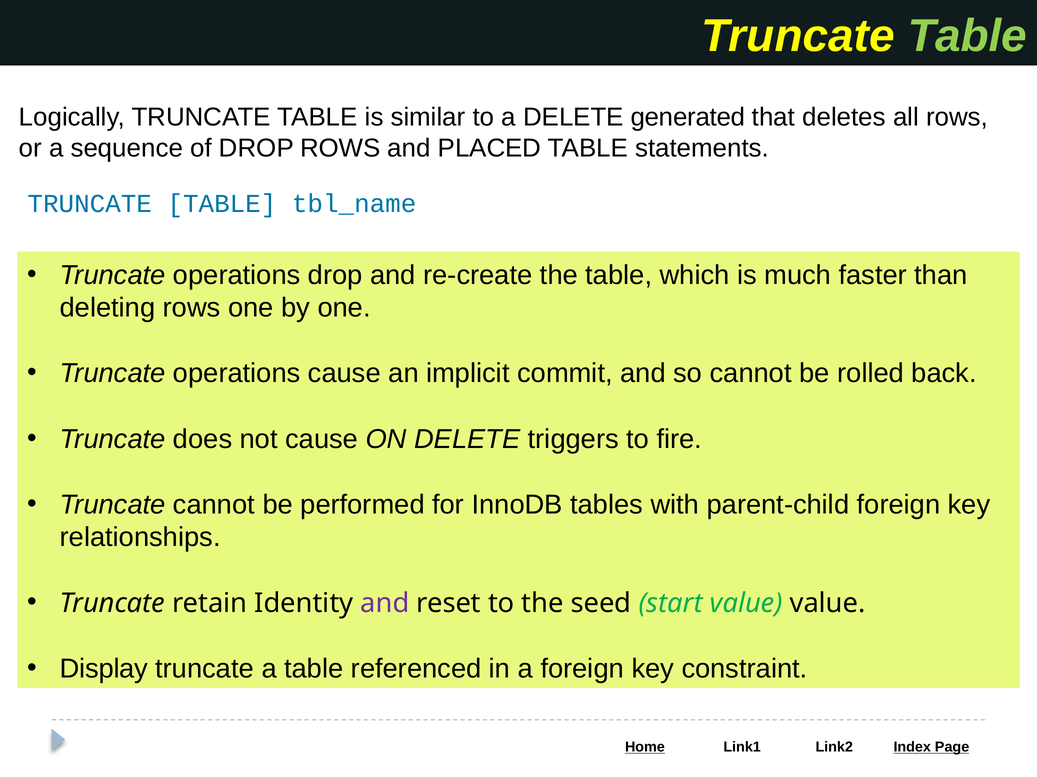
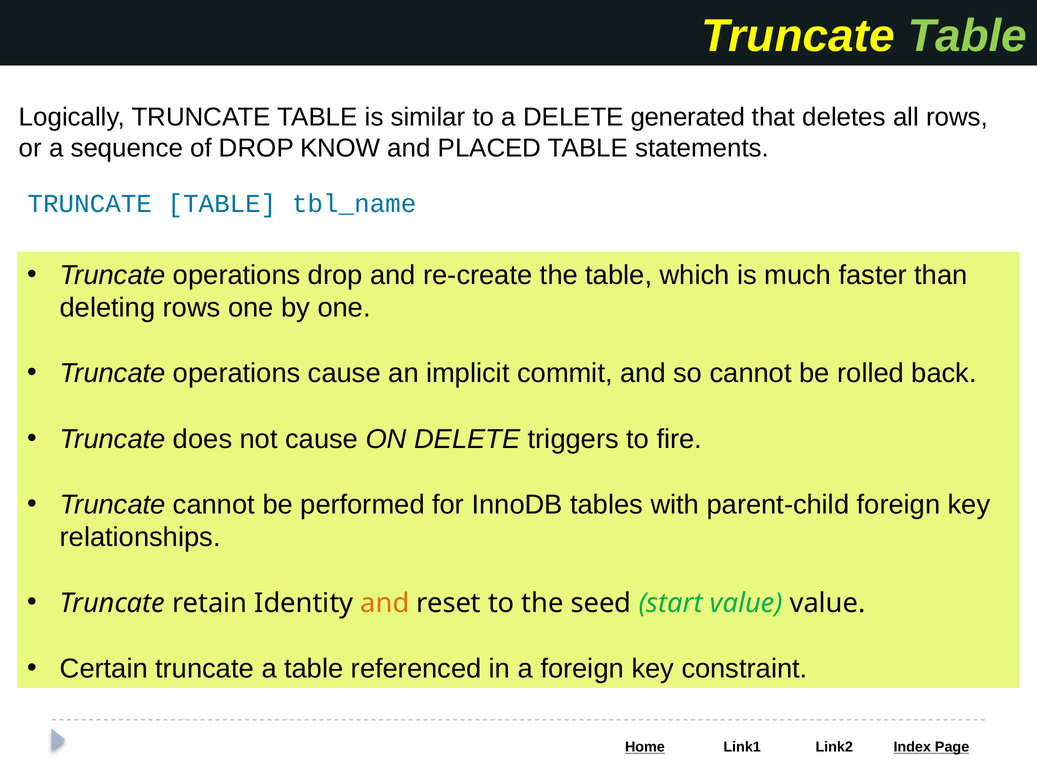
DROP ROWS: ROWS -> KNOW (340, 149)
and colour: purple -> orange (385, 604)
Display: Display -> Certain (104, 669)
